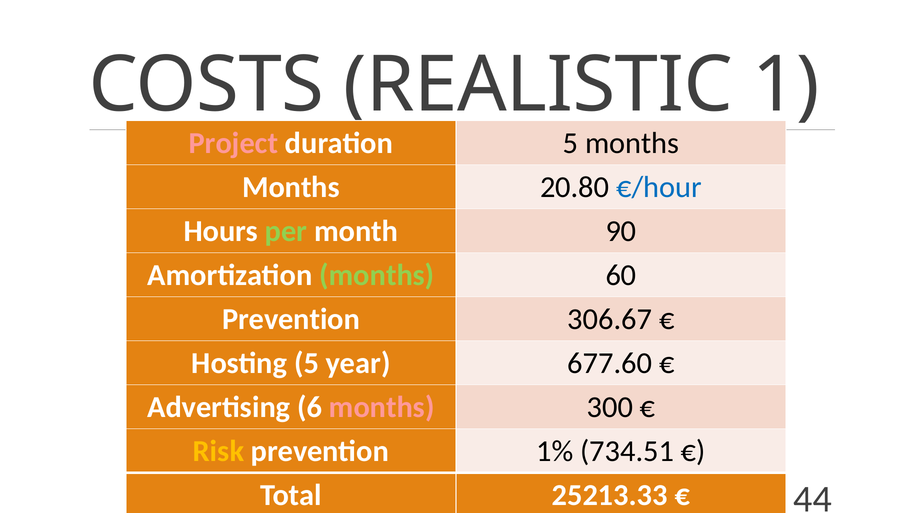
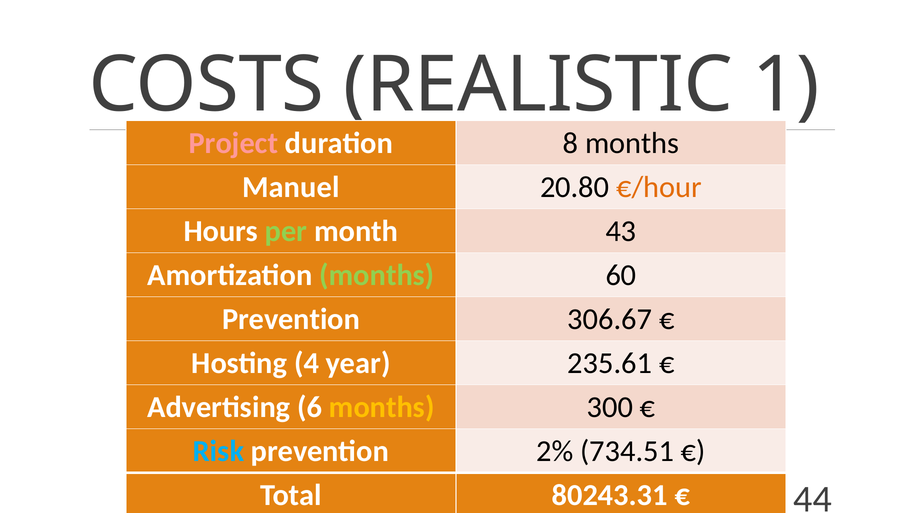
duration 5: 5 -> 8 (571, 143)
Months: Months -> Manuel (291, 187)
€/hour colour: blue -> orange (659, 187)
90: 90 -> 43 (621, 231)
Hosting 5: 5 -> 4 (307, 363)
677.60: 677.60 -> 235.61 (610, 363)
months colour: pink -> yellow (382, 407)
Risk colour: yellow -> light blue (219, 451)
1%: 1% -> 2% (555, 451)
25213.33: 25213.33 -> 80243.31 (610, 495)
